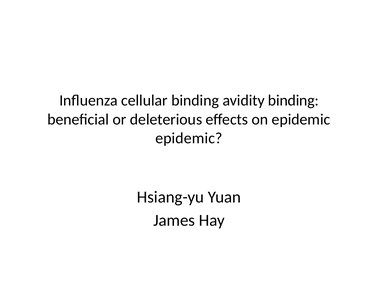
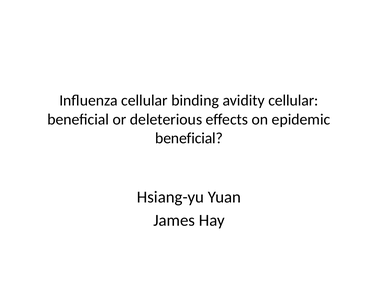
avidity binding: binding -> cellular (293, 101)
epidemic: epidemic -> beneficial (189, 138)
